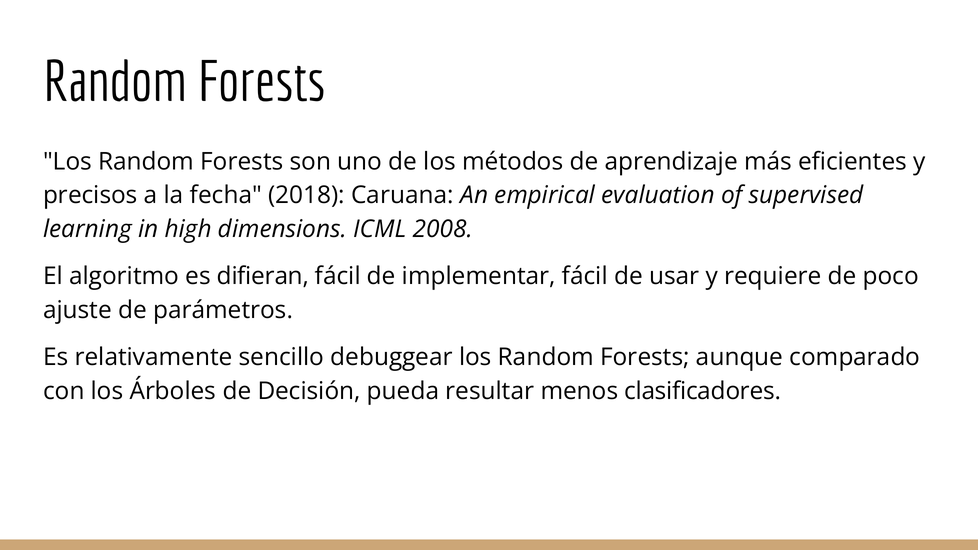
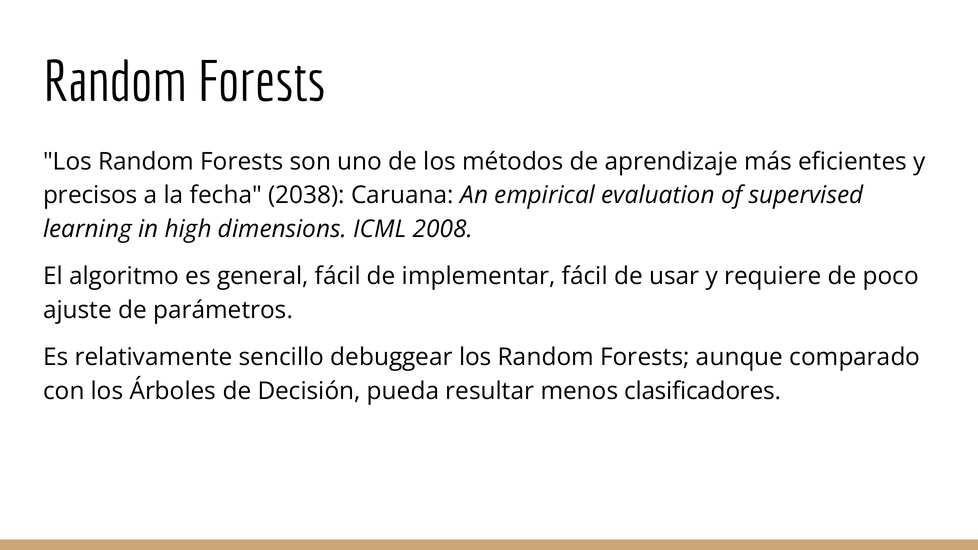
2018: 2018 -> 2038 (306, 195)
difieran: difieran -> general (263, 276)
